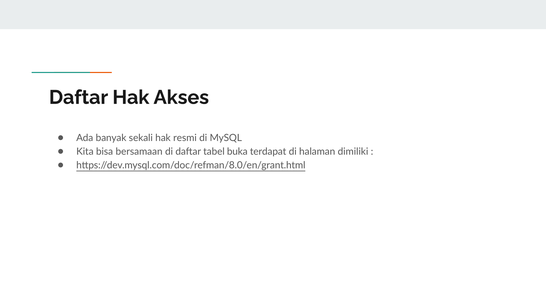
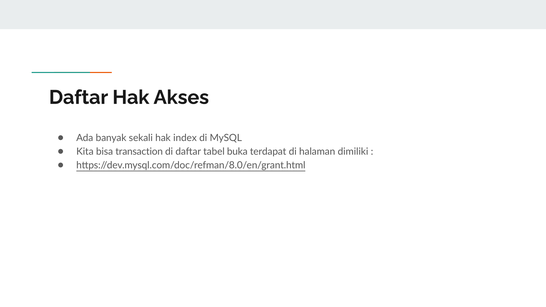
resmi: resmi -> index (185, 138)
bersamaan: bersamaan -> transaction (139, 152)
